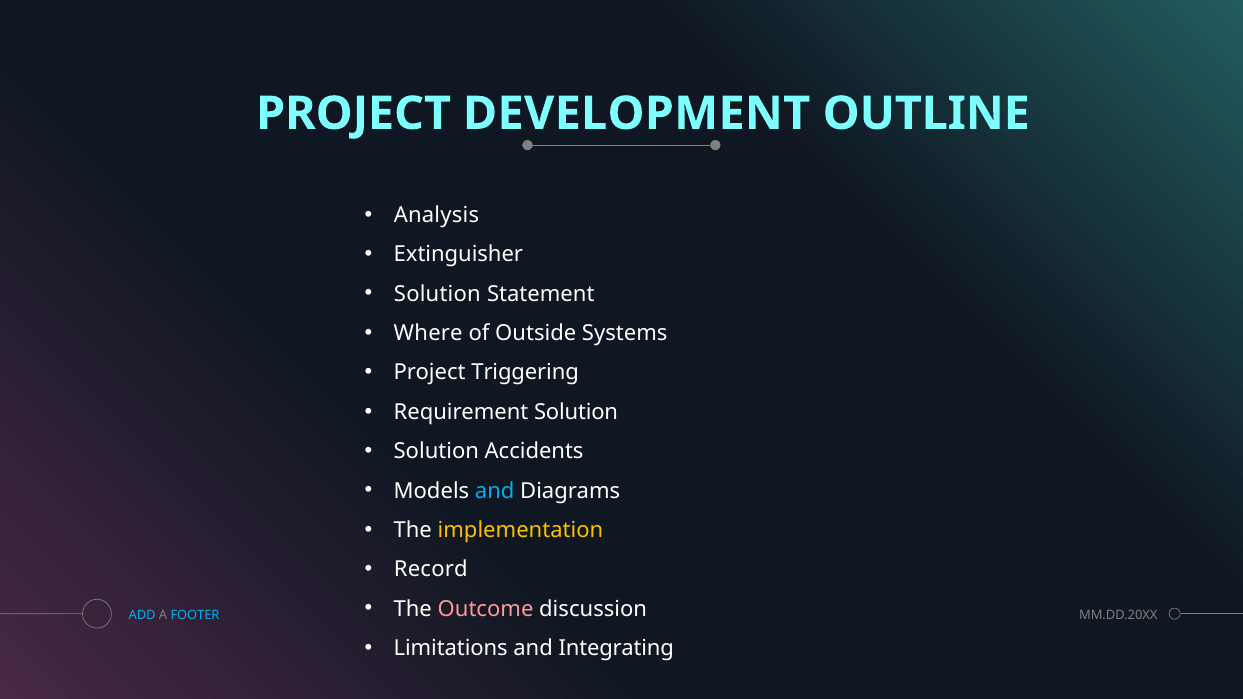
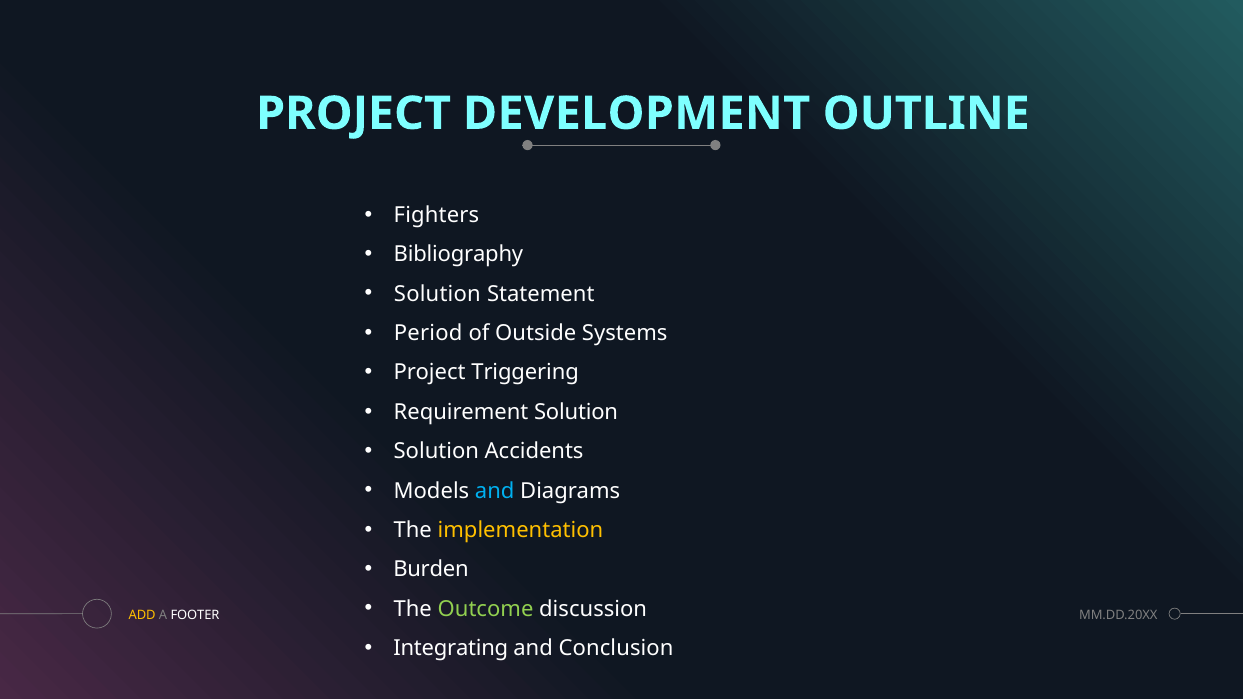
Analysis: Analysis -> Fighters (436, 215)
Extinguisher: Extinguisher -> Bibliography (458, 255)
Where: Where -> Period (428, 333)
Record: Record -> Burden (431, 570)
Outcome colour: pink -> light green (486, 609)
ADD colour: light blue -> yellow (142, 615)
FOOTER colour: light blue -> white (195, 615)
Limitations: Limitations -> Integrating (451, 648)
Integrating: Integrating -> Conclusion (616, 648)
